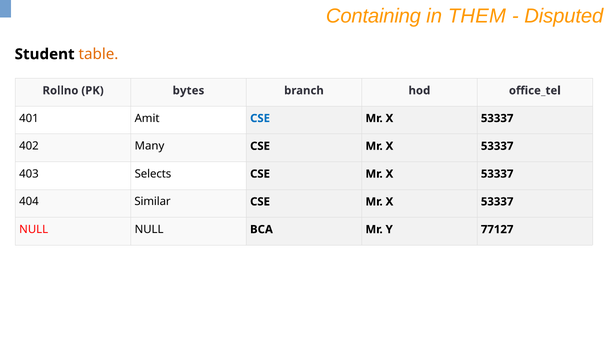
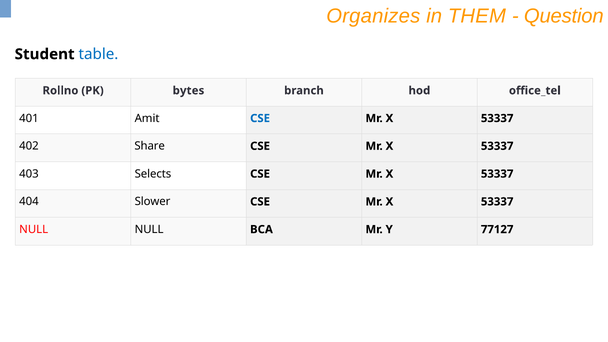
Containing: Containing -> Organizes (373, 16)
Disputed: Disputed -> Question (564, 16)
table colour: orange -> blue (99, 54)
Many: Many -> Share (150, 146)
Similar: Similar -> Slower (153, 202)
